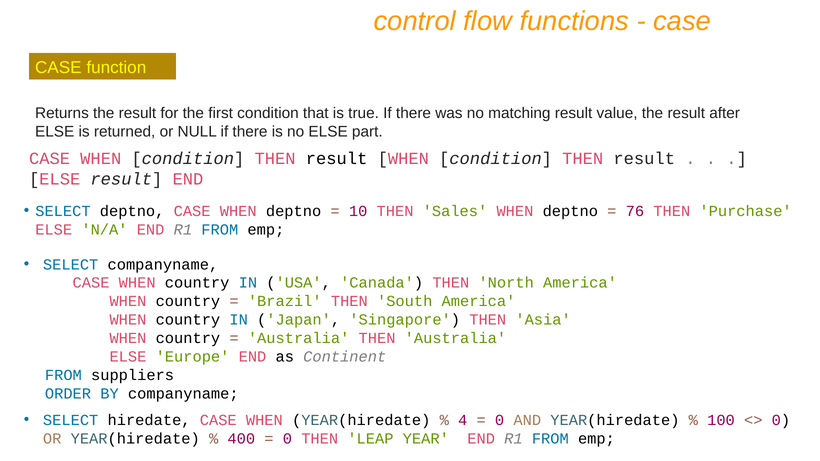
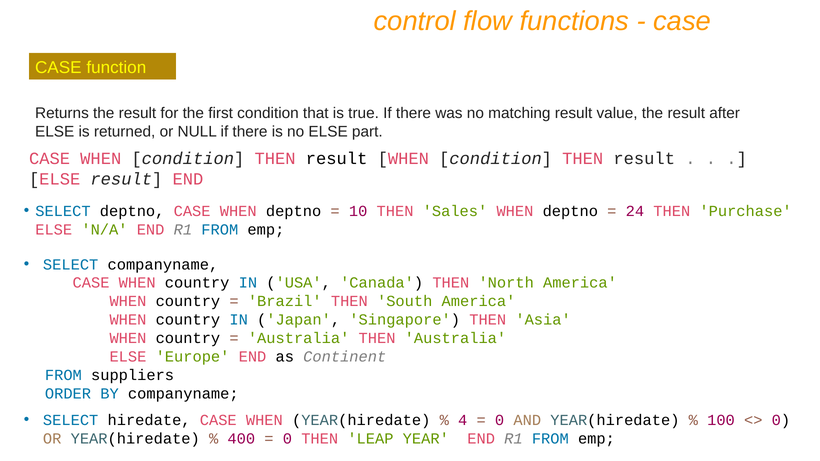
76: 76 -> 24 (635, 211)
